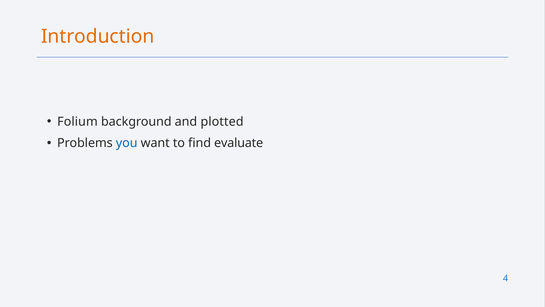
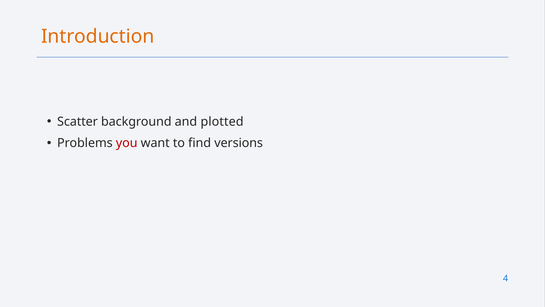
Folium: Folium -> Scatter (78, 121)
you colour: blue -> red (127, 143)
evaluate: evaluate -> versions (239, 143)
